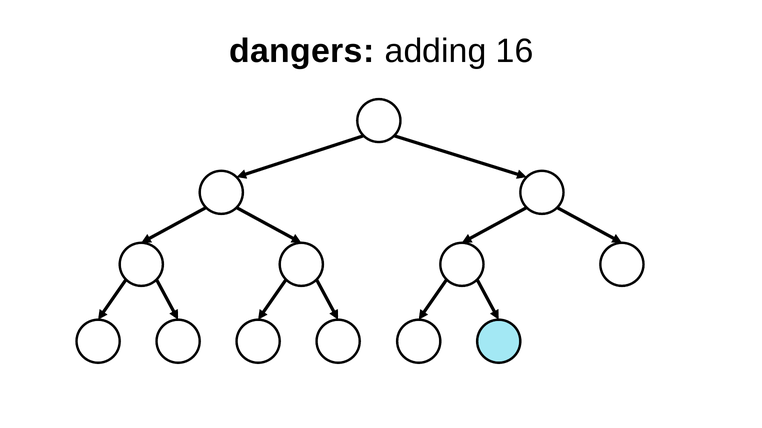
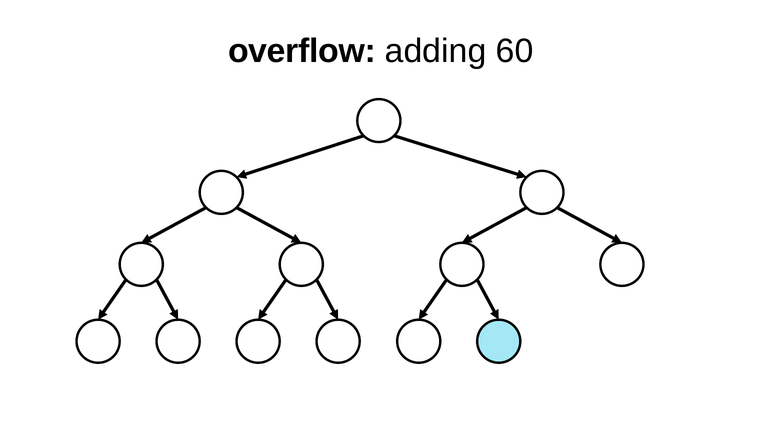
dangers: dangers -> overflow (302, 51)
16: 16 -> 60 (515, 51)
